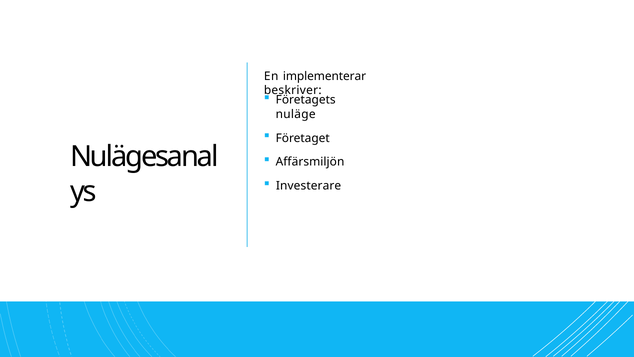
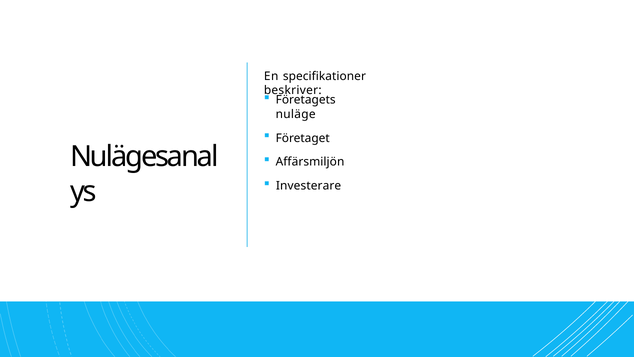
implementerar: implementerar -> specifikationer (324, 76)
